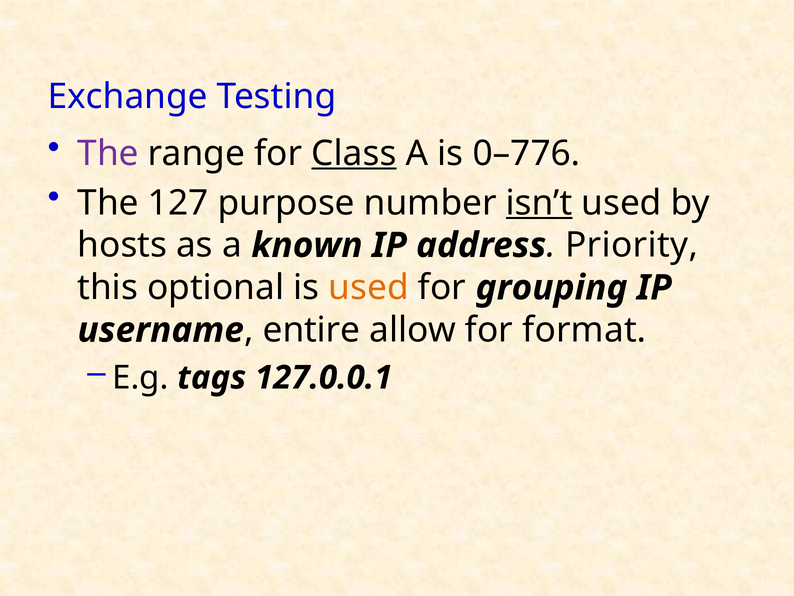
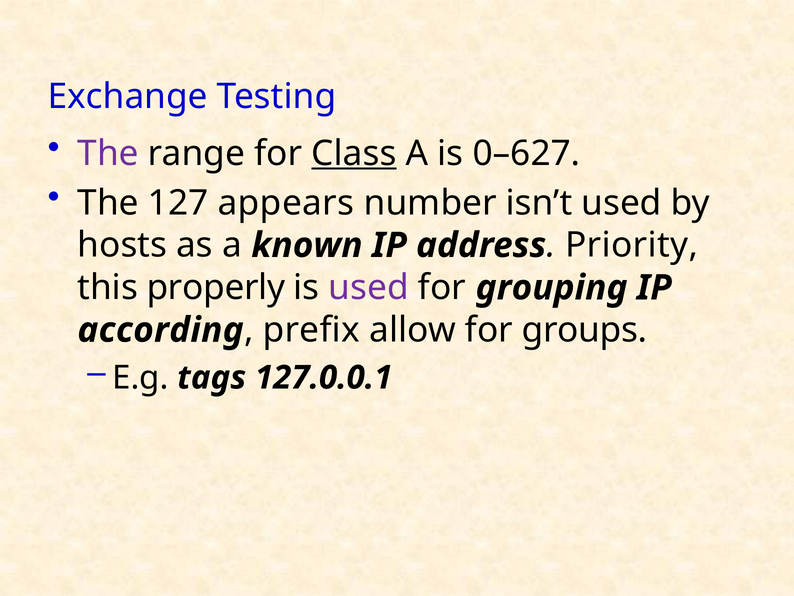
0–776: 0–776 -> 0–627 (526, 153)
purpose: purpose -> appears (286, 203)
isn’t underline: present -> none (539, 203)
optional: optional -> properly (216, 287)
used colour: orange -> purple (369, 287)
username: username -> according (161, 330)
entire: entire -> prefix (311, 330)
format: format -> groups (585, 330)
